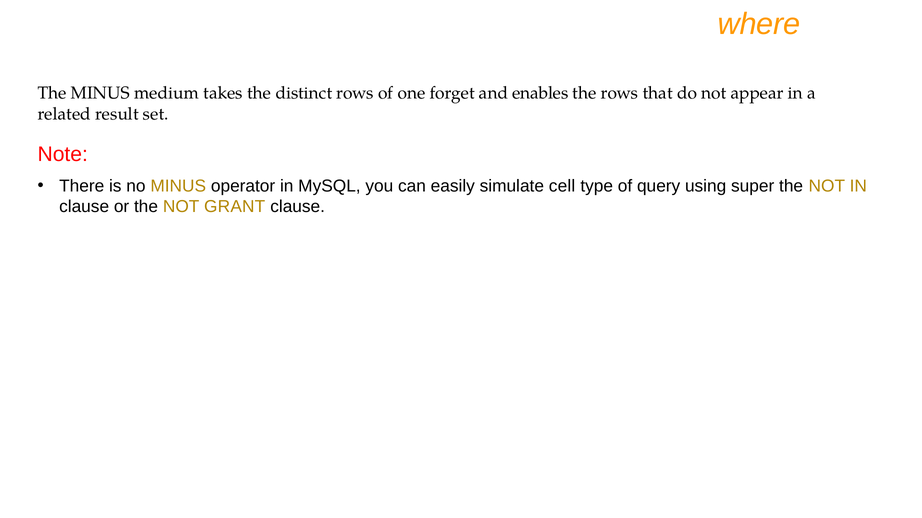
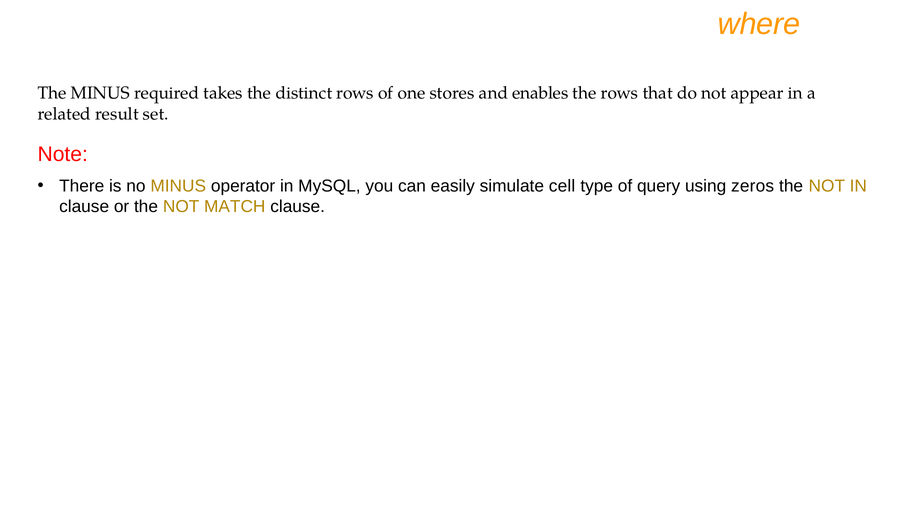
medium: medium -> required (167, 93)
forget: forget -> stores (452, 93)
super: super -> zeros (753, 186)
GRANT: GRANT -> MATCH (235, 207)
